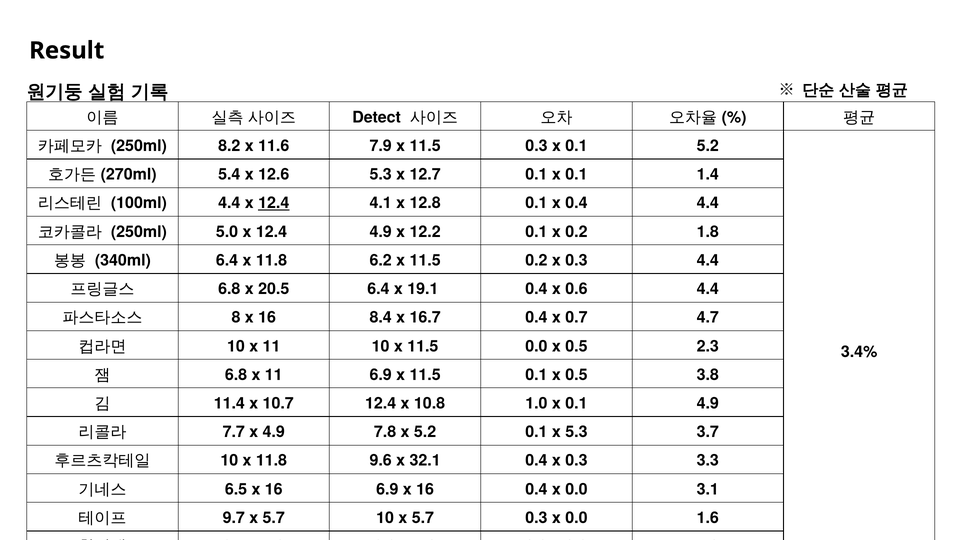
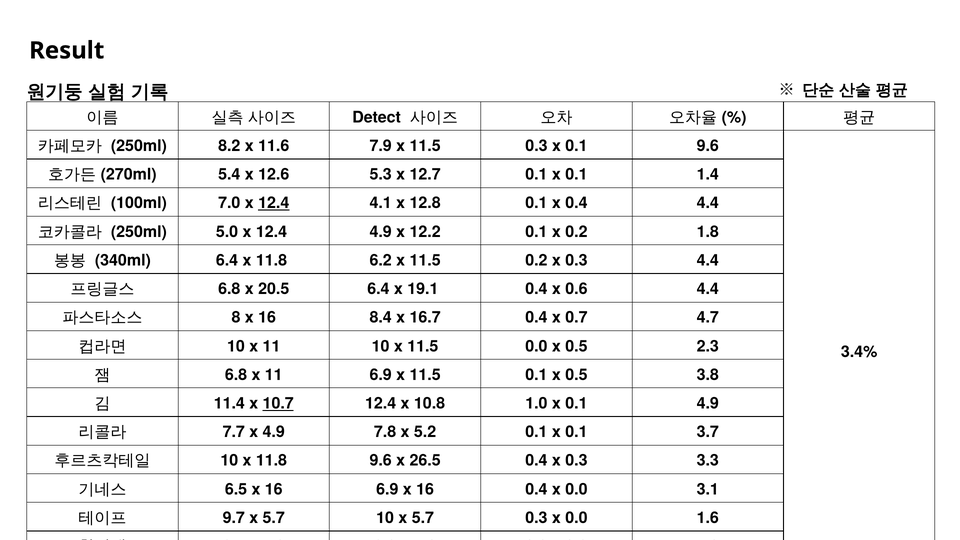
0.1 5.2: 5.2 -> 9.6 (708, 146)
100ml 4.4: 4.4 -> 7.0 (229, 203)
10.7 underline: none -> present (278, 403)
5.2 0.1 x 5.3: 5.3 -> 0.1 (576, 432)
32.1: 32.1 -> 26.5 (425, 461)
